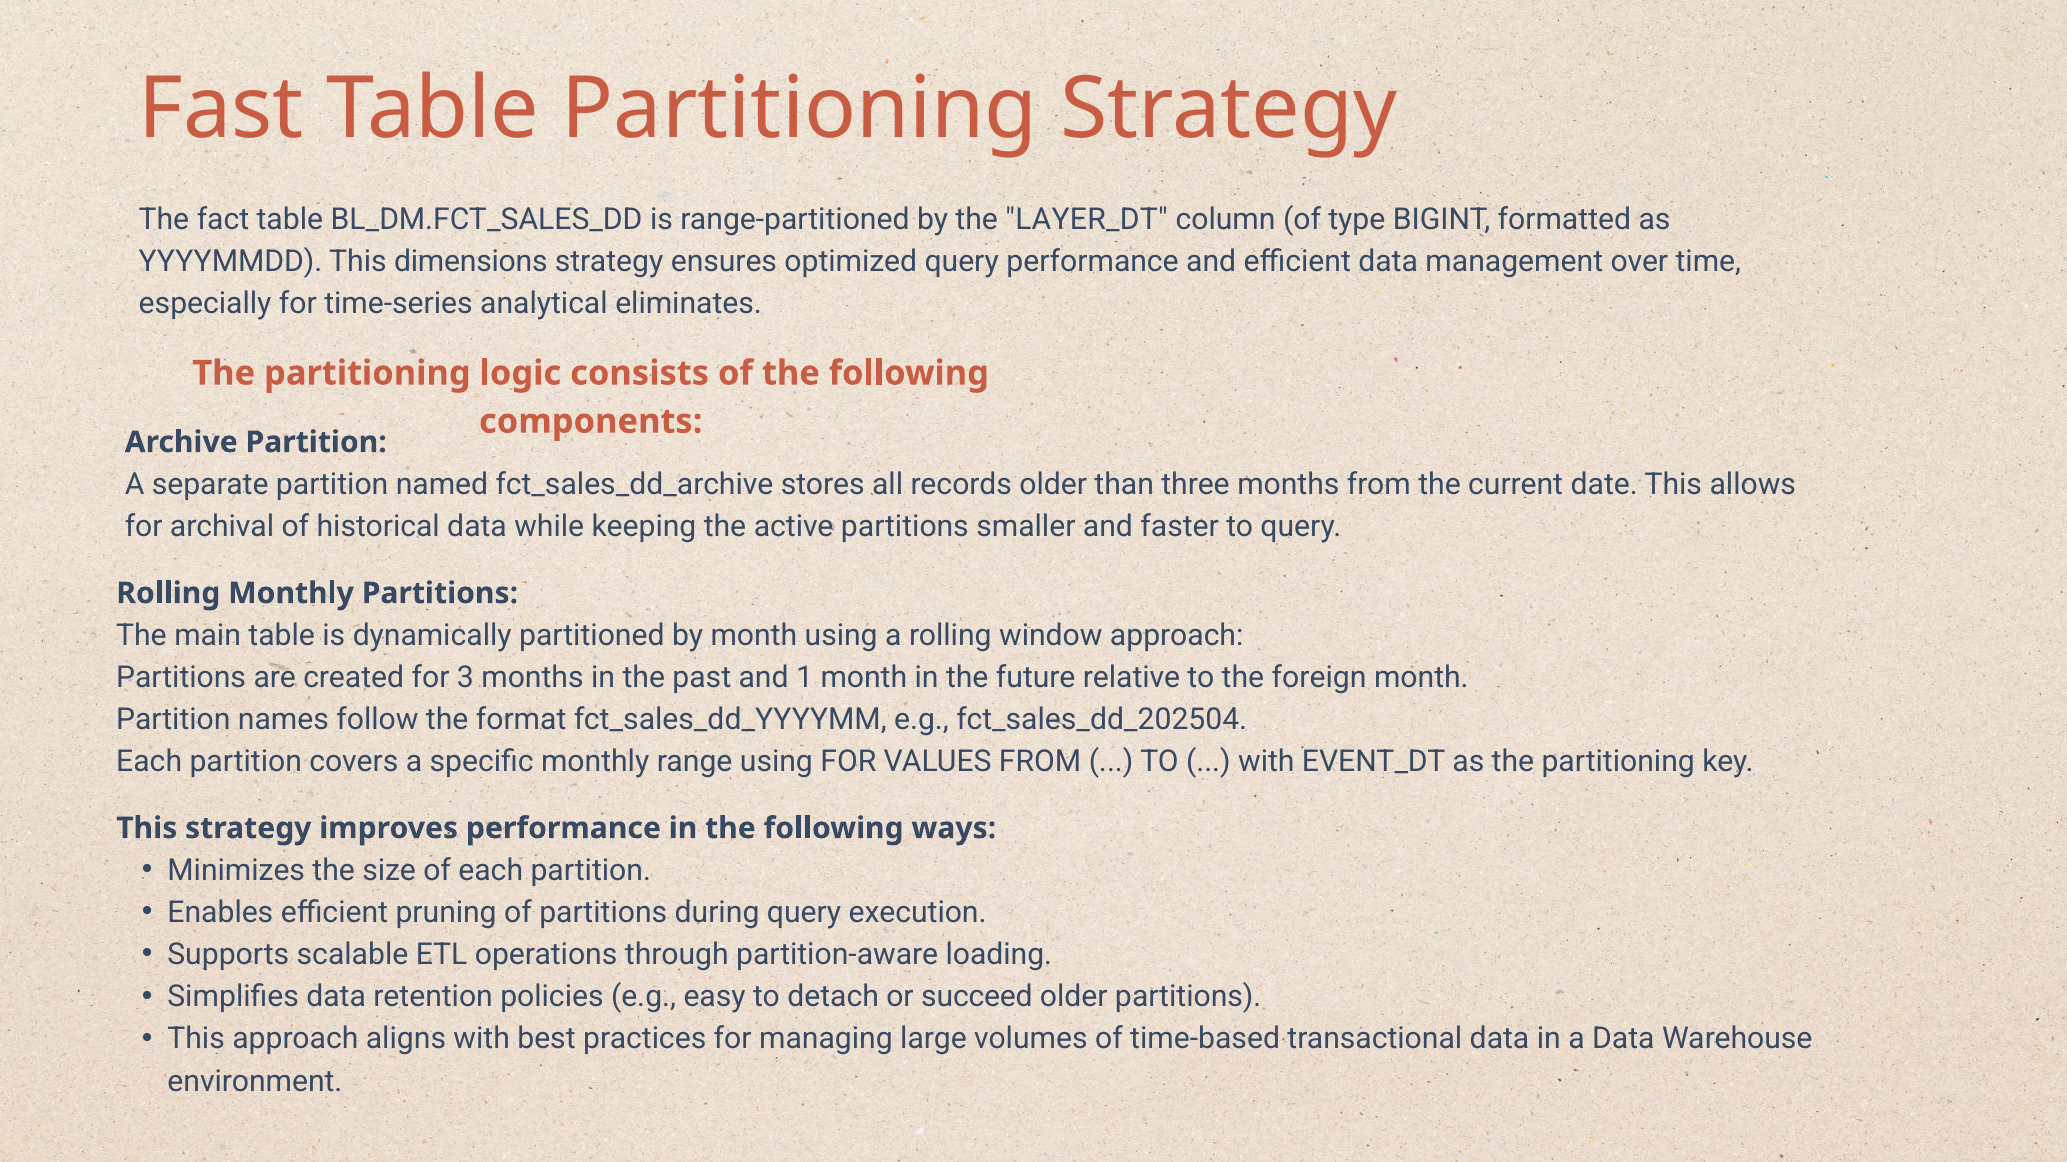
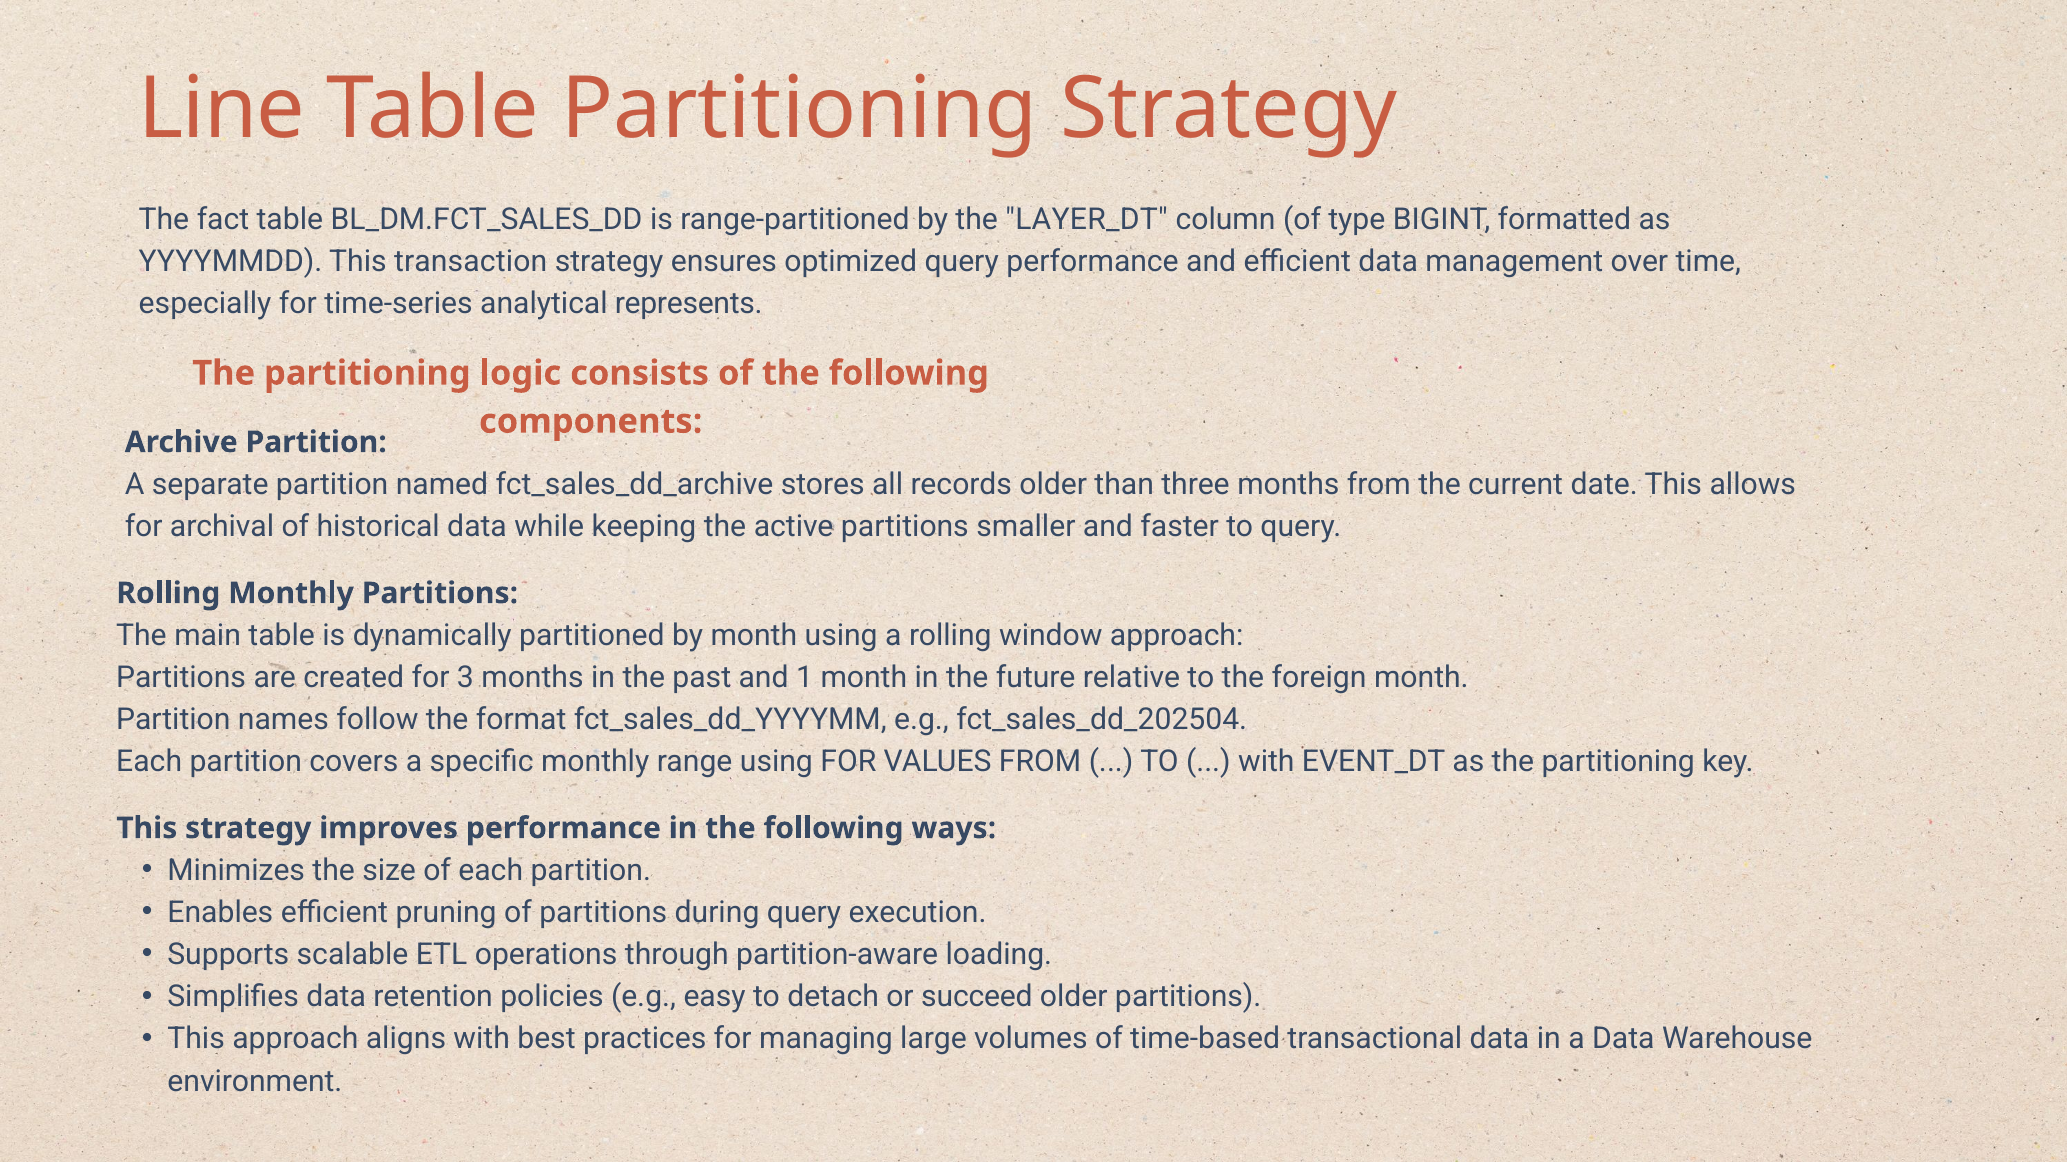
Fast: Fast -> Line (222, 109)
dimensions: dimensions -> transaction (471, 262)
eliminates: eliminates -> represents (689, 304)
